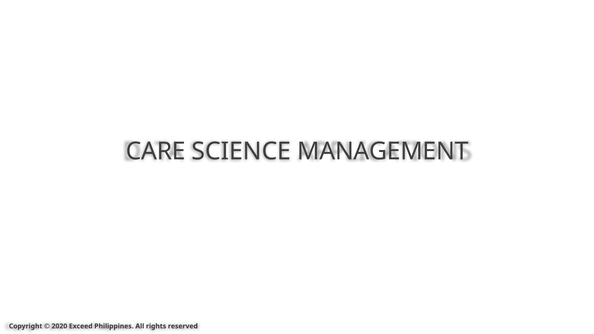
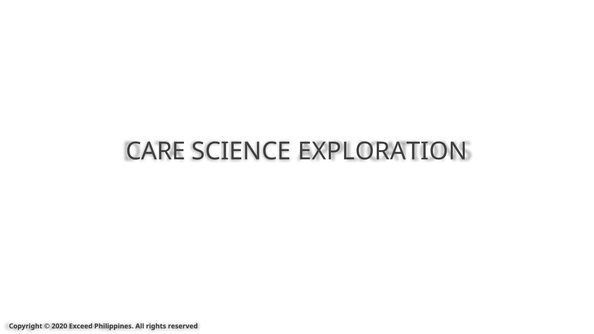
MANAGEMENT: MANAGEMENT -> EXPLORATION (383, 151)
